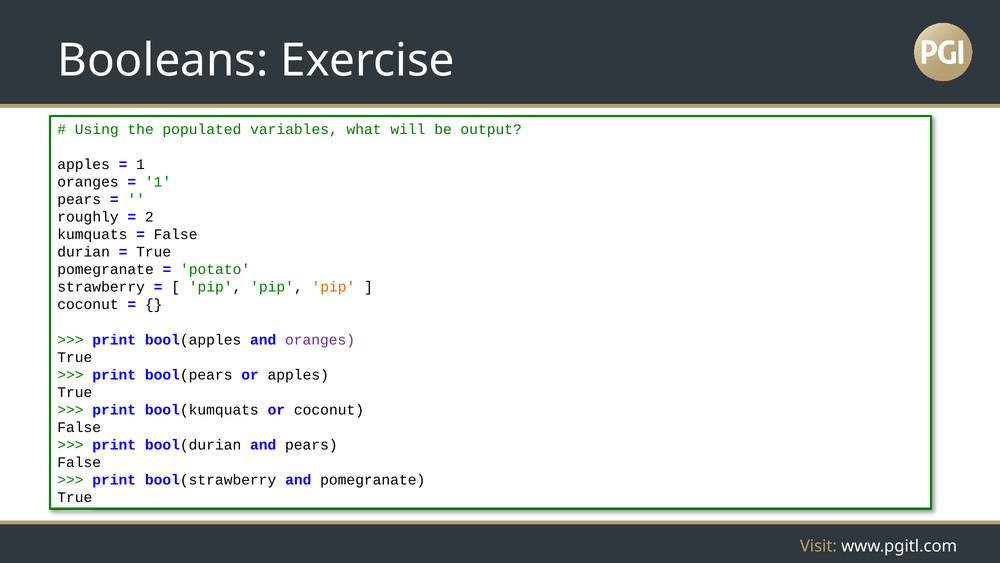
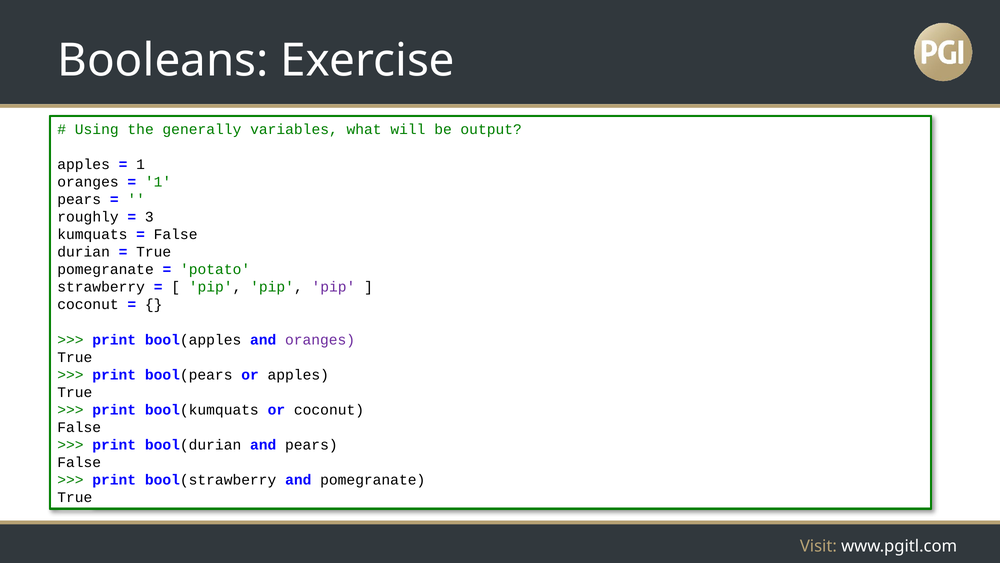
populated: populated -> generally (202, 129)
2: 2 -> 3 (149, 217)
pip colour: orange -> purple (333, 287)
